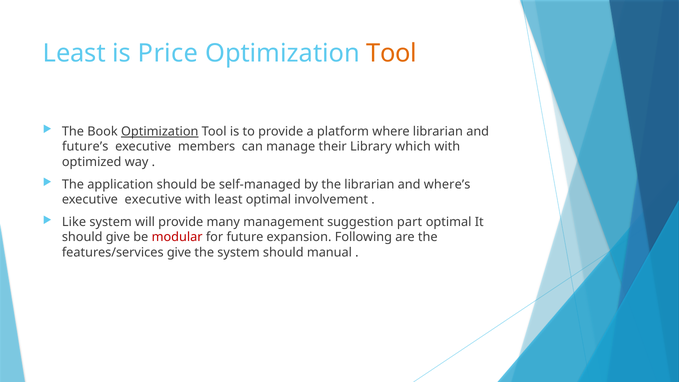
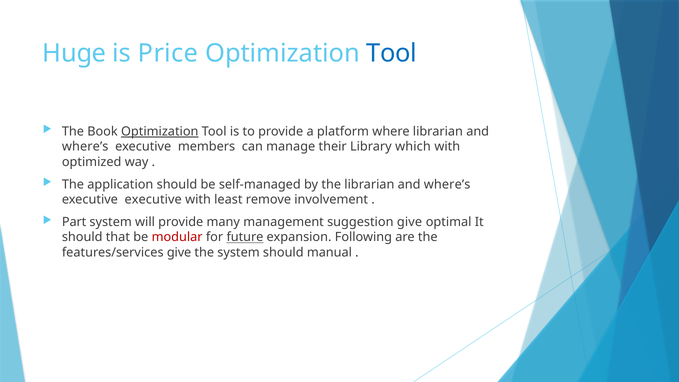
Least: Least -> Huge (74, 54)
Tool colour: orange -> blue (392, 54)
future’s: future’s -> where’s (85, 147)
least optimal: optimal -> remove (268, 200)
Like: Like -> Part (74, 222)
suggestion part: part -> give (410, 222)
should give: give -> that (118, 237)
future underline: none -> present (245, 237)
